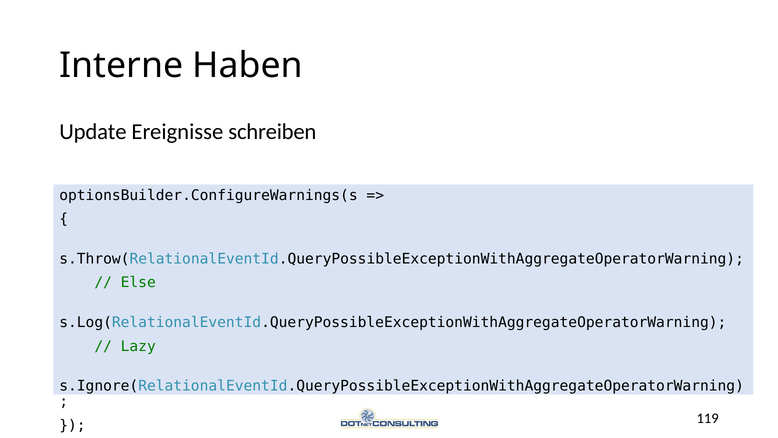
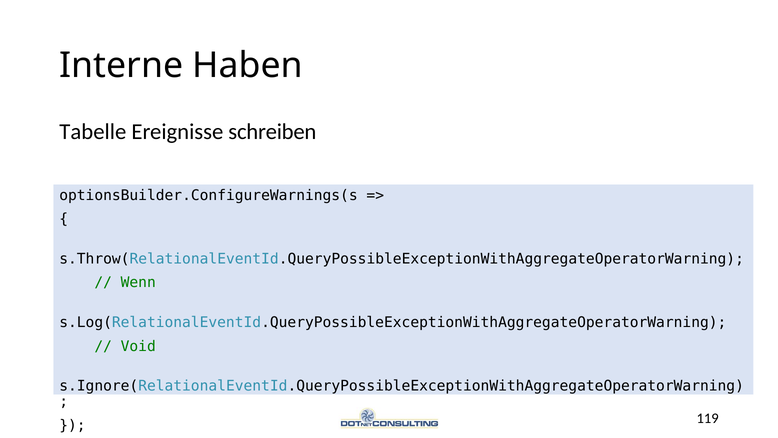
Update: Update -> Tabelle (93, 132)
Else: Else -> Wenn (138, 282)
Lazy: Lazy -> Void (138, 346)
